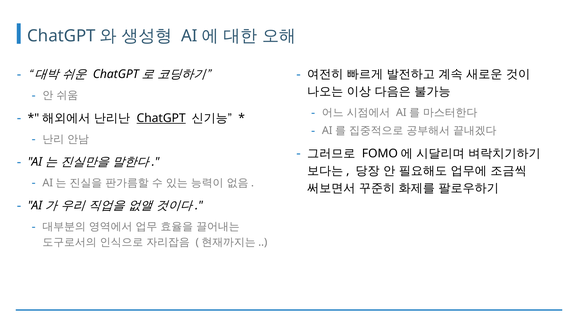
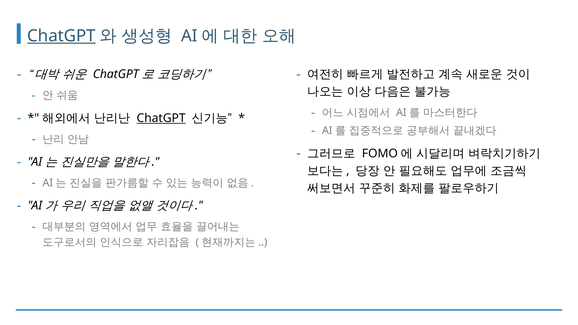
ChatGPT underline: none -> present (61, 36)
